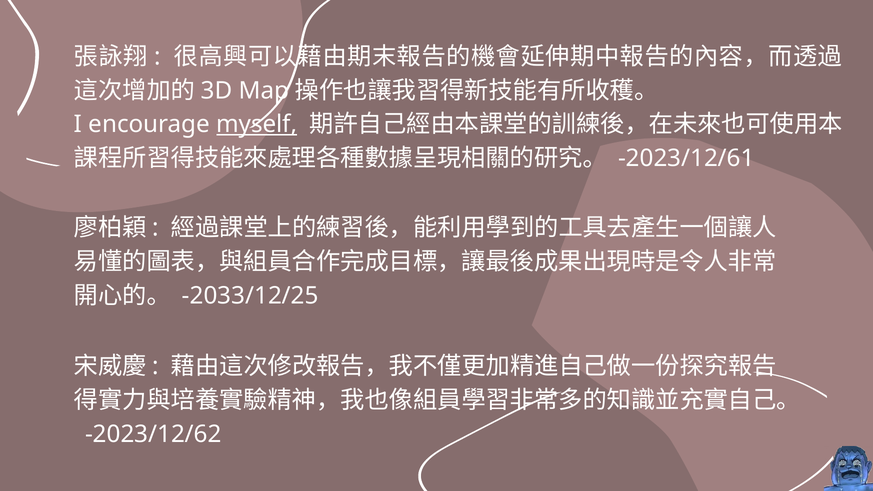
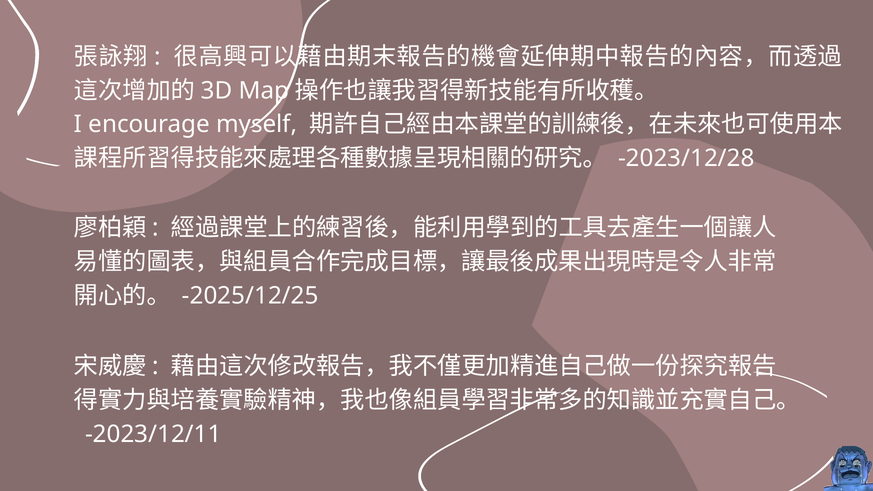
myself underline: present -> none (257, 124)
-2023/12/61: -2023/12/61 -> -2023/12/28 (686, 158)
-2033/12/25: -2033/12/25 -> -2025/12/25 (250, 296)
-2023/12/62: -2023/12/62 -> -2023/12/11 (153, 434)
